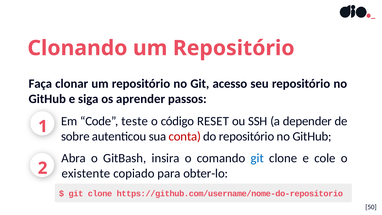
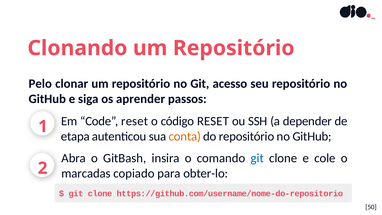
Faça: Faça -> Pelo (40, 84)
Code teste: teste -> reset (135, 121)
sobre: sobre -> etapa (75, 136)
conta colour: red -> orange (185, 136)
existente: existente -> marcadas (86, 173)
